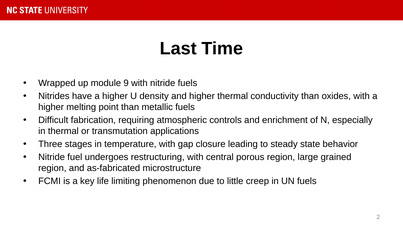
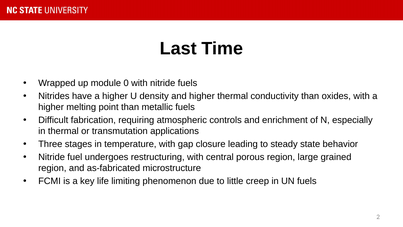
9: 9 -> 0 (126, 83)
